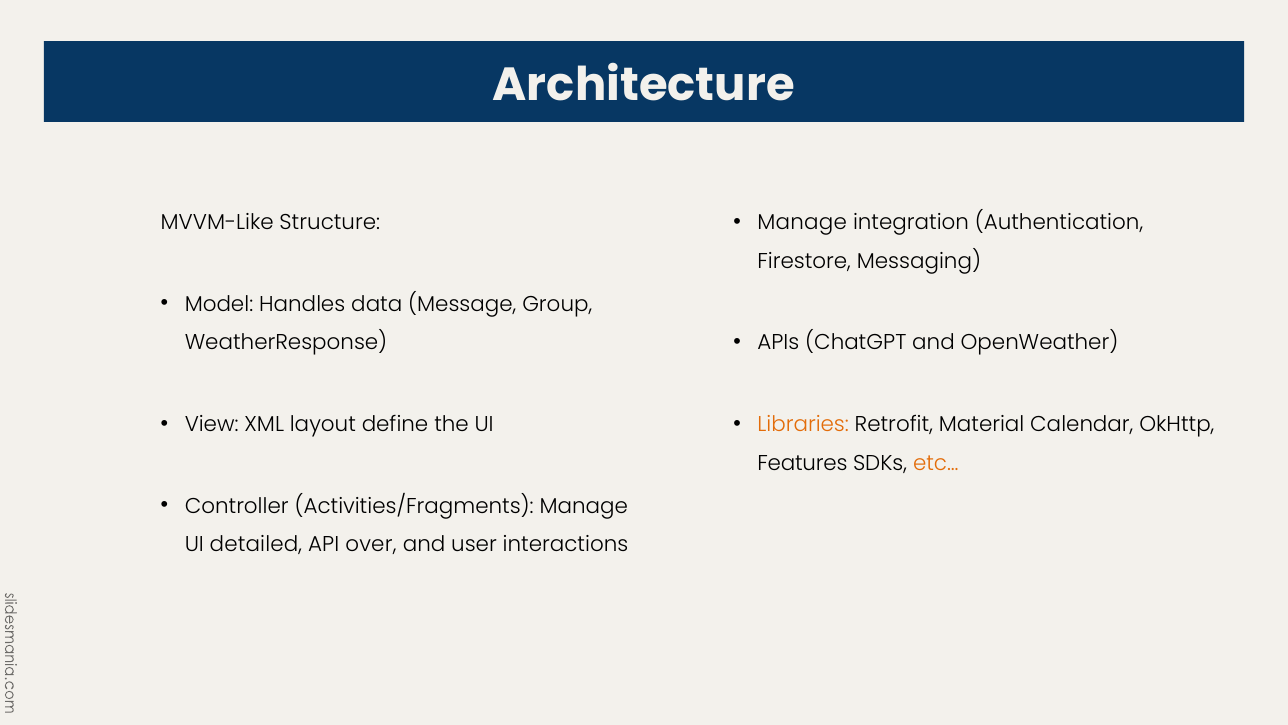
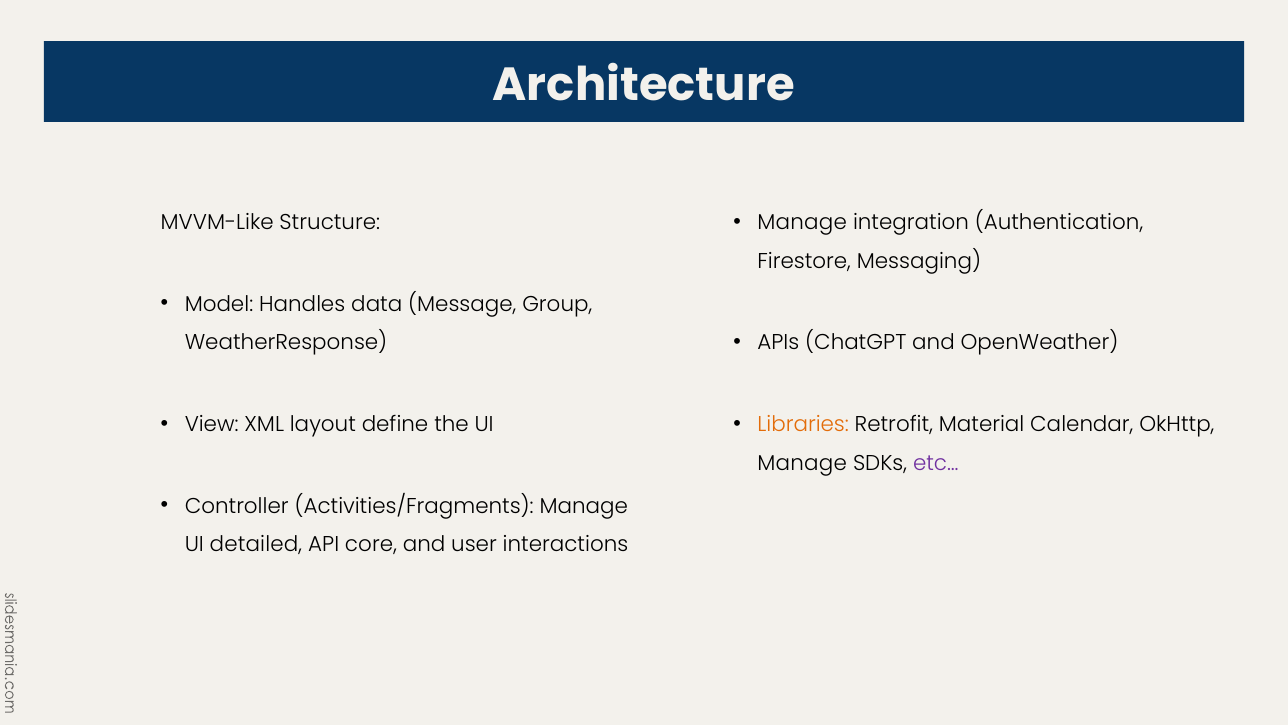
Features: Features -> Manage (802, 463)
etc… colour: orange -> purple (936, 463)
over: over -> core (371, 544)
